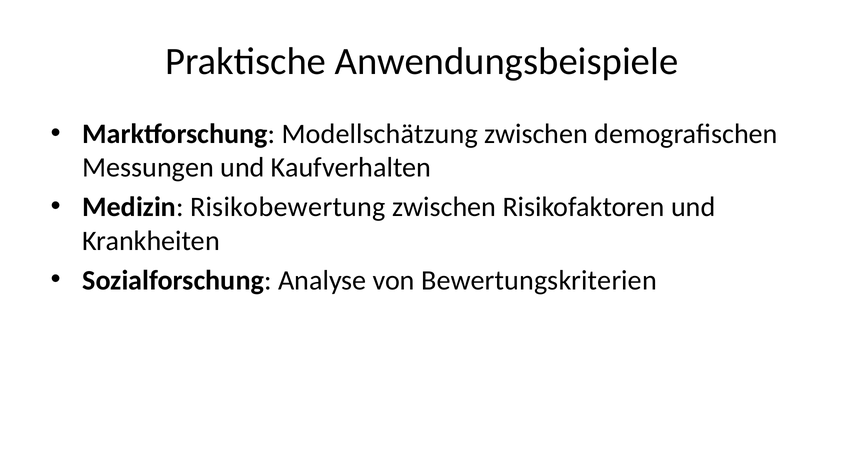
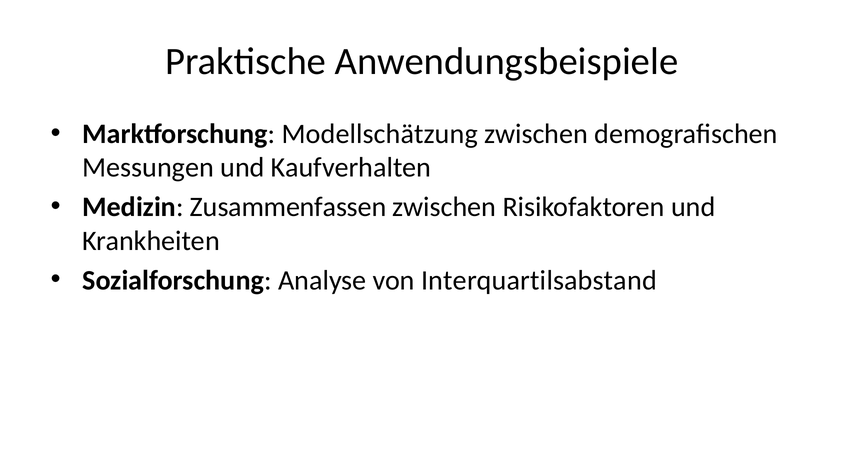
Risikobewertung: Risikobewertung -> Zusammenfassen (288, 207)
Bewertungskriterien: Bewertungskriterien -> Interquartilsabstand (539, 280)
